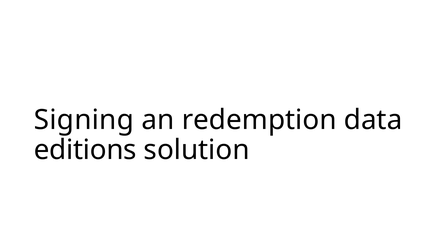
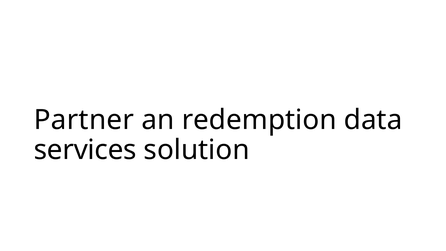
Signing: Signing -> Partner (84, 120)
editions: editions -> services (85, 150)
